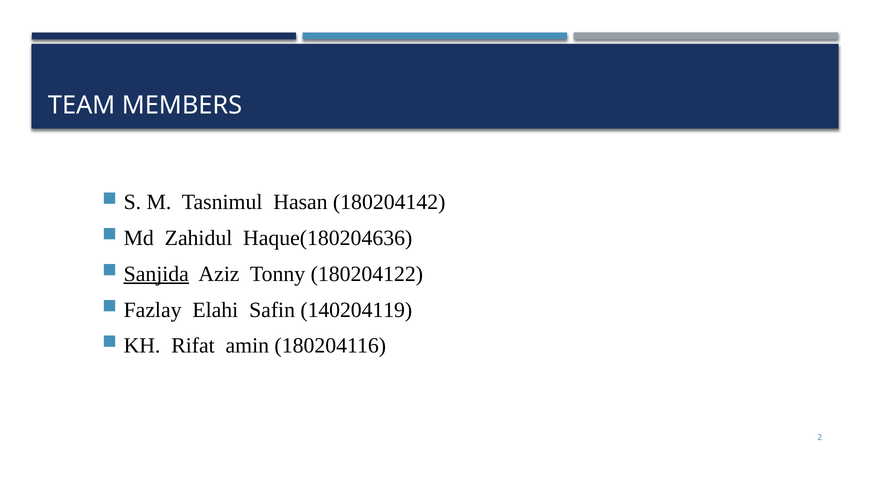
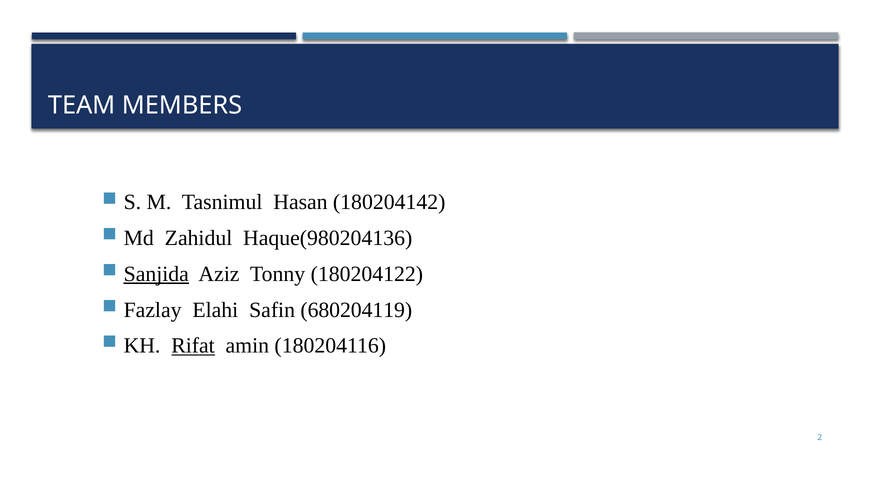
Haque(180204636: Haque(180204636 -> Haque(980204136 (328, 238)
140204119: 140204119 -> 680204119 (356, 310)
Rifat underline: none -> present (193, 346)
